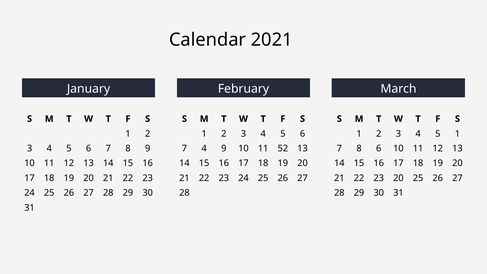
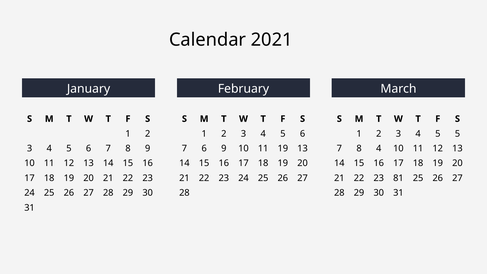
5 1: 1 -> 5 (457, 134)
7 4: 4 -> 6 (204, 148)
11 52: 52 -> 19 (283, 148)
8 6: 6 -> 4 (379, 148)
23 20: 20 -> 81 (398, 178)
